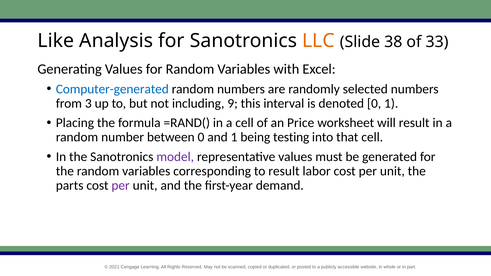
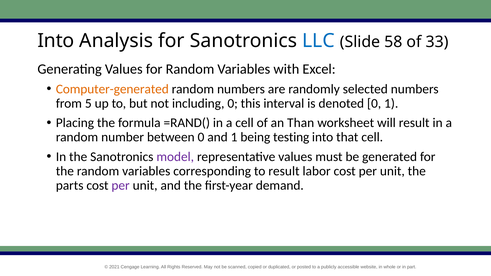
Like: Like -> Into (56, 41)
LLC colour: orange -> blue (318, 41)
38: 38 -> 58 (393, 42)
Computer-generated colour: blue -> orange (112, 89)
3: 3 -> 5 (88, 103)
including 9: 9 -> 0 (233, 103)
Price: Price -> Than (301, 123)
